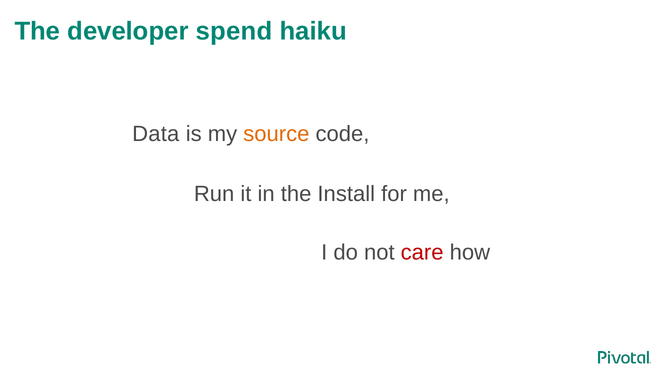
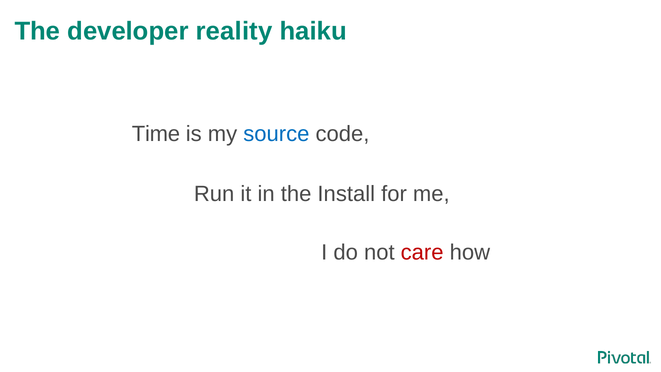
spend: spend -> reality (234, 31)
Data: Data -> Time (156, 134)
source colour: orange -> blue (276, 134)
